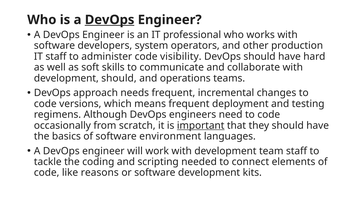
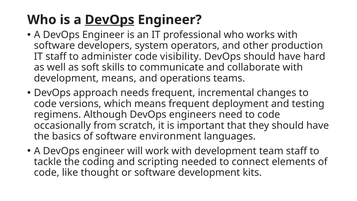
development should: should -> means (119, 78)
important underline: present -> none (201, 125)
reasons: reasons -> thought (100, 173)
